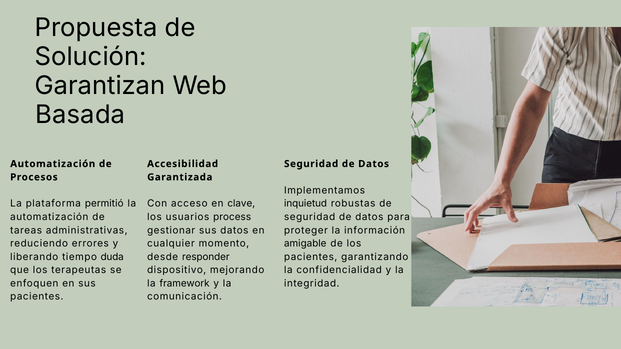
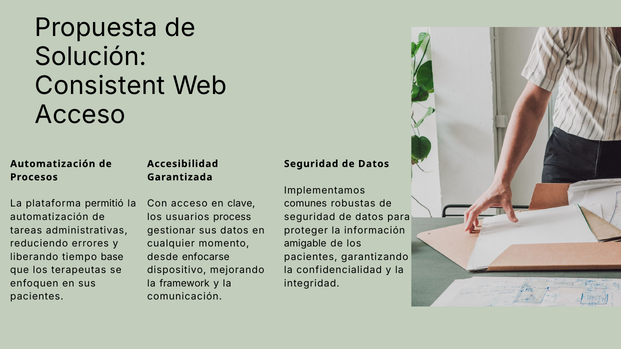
Garantizan: Garantizan -> Consistent (100, 86)
Basada: Basada -> Acceso (80, 115)
inquietud: inquietud -> comunes (305, 204)
duda: duda -> base (112, 257)
responder: responder -> enfocarse (206, 257)
